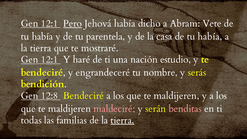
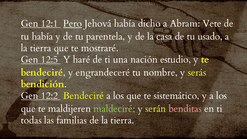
casa de tu había: había -> usado (210, 36)
12:1: 12:1 -> 12:5 (50, 60)
12:8: 12:8 -> 12:2 (50, 96)
maldijeren: maldijeren -> sistemático (177, 96)
maldeciré colour: pink -> light green (114, 109)
tierra underline: present -> none (122, 120)
